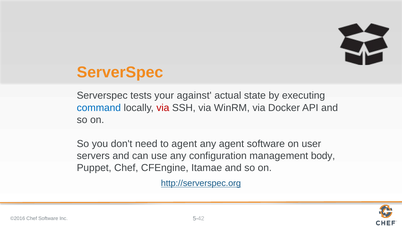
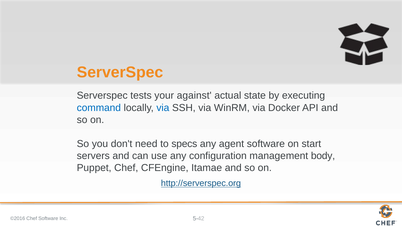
via colour: red -> blue (163, 108)
to agent: agent -> specs (184, 144)
user: user -> start (311, 144)
